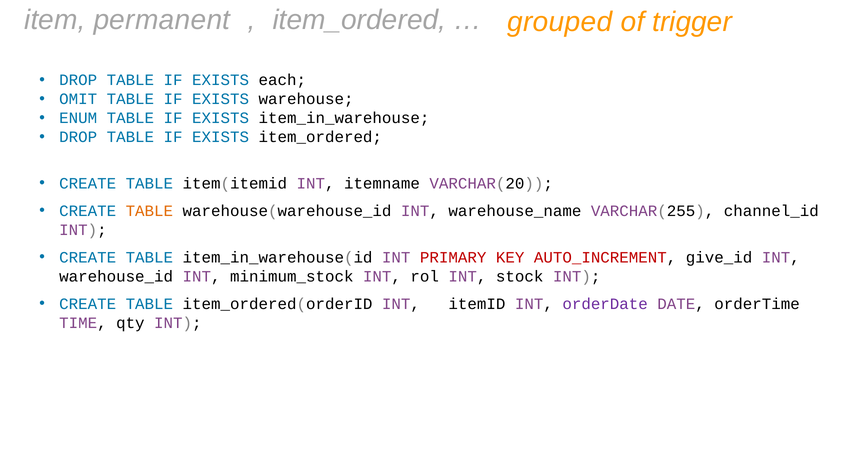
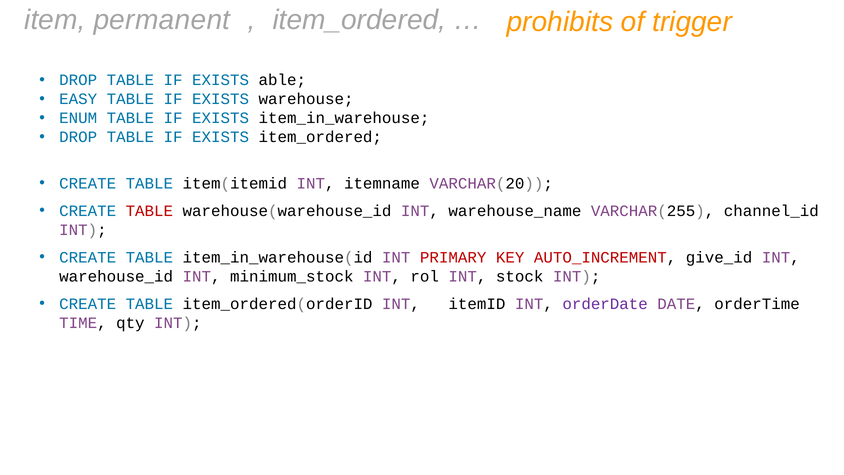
grouped: grouped -> prohibits (560, 22)
each: each -> able (282, 80)
OMIT: OMIT -> EASY (78, 99)
TABLE colour: orange -> red (149, 211)
